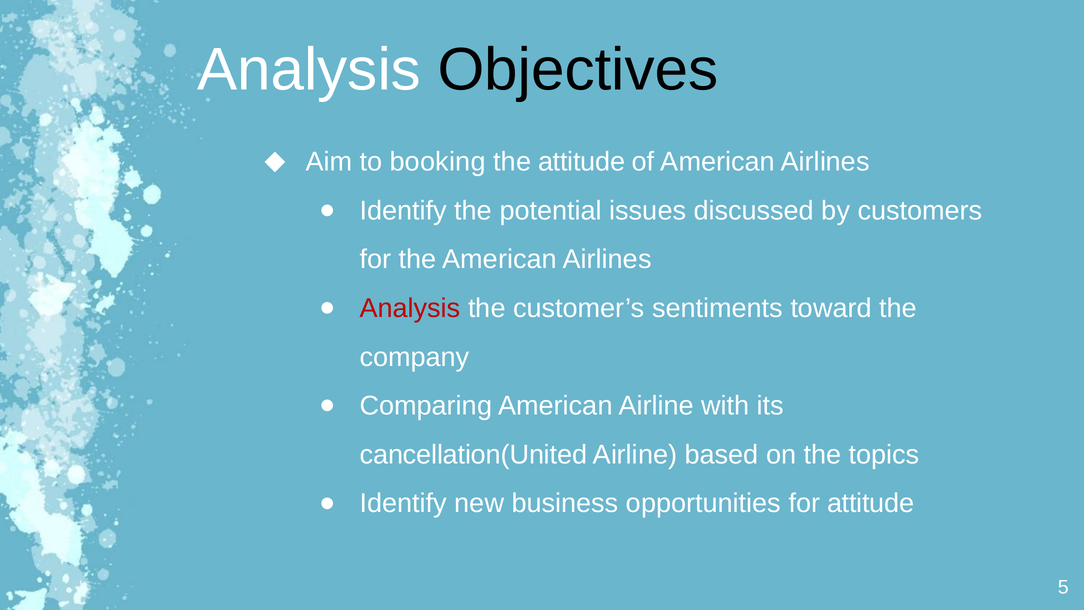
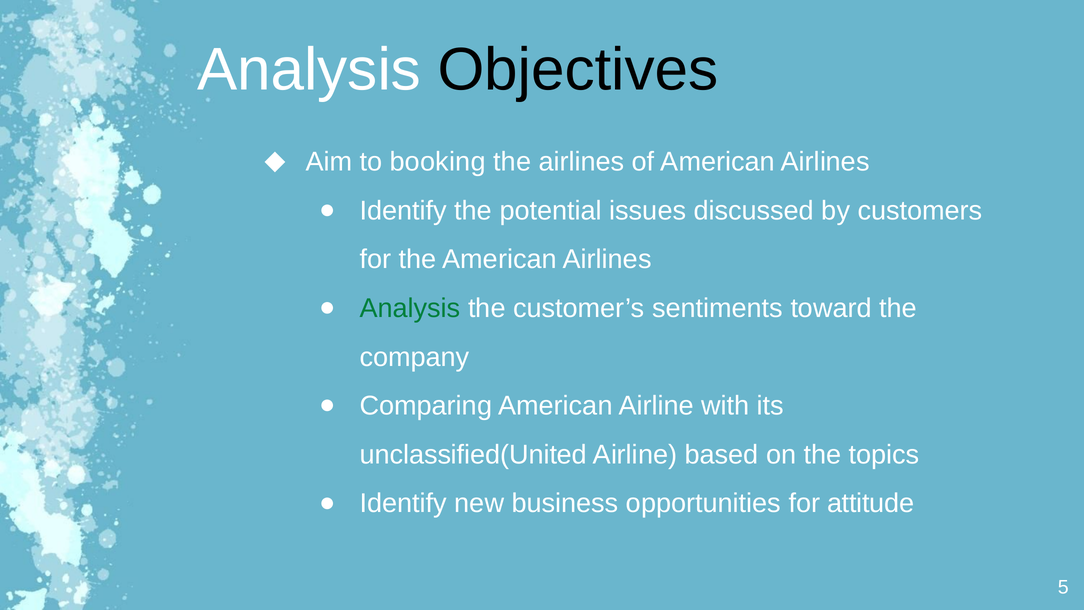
the attitude: attitude -> airlines (582, 162)
Analysis colour: red -> green (410, 308)
cancellation(United: cancellation(United -> unclassified(United (473, 455)
